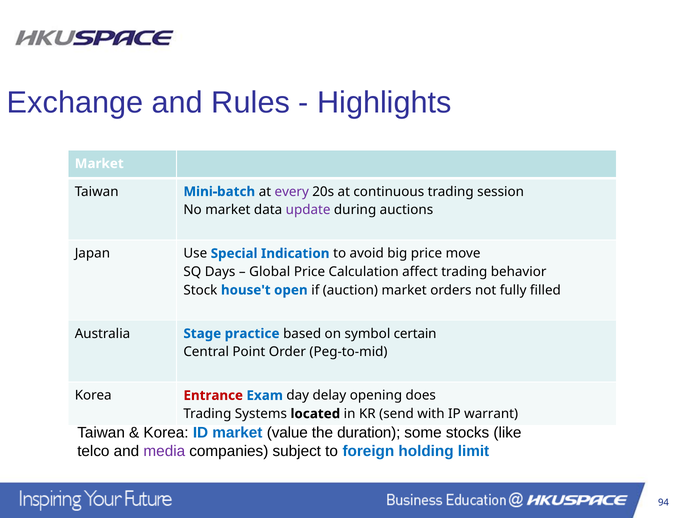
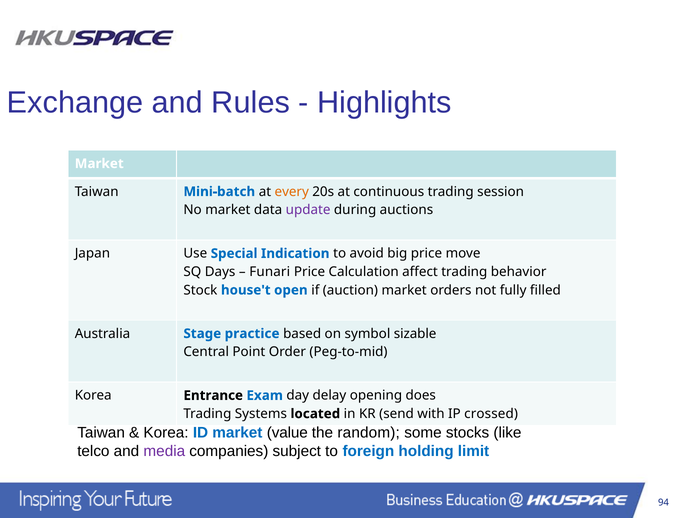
every colour: purple -> orange (292, 191)
Global: Global -> Funari (270, 272)
certain: certain -> sizable (415, 333)
Entrance colour: red -> black (213, 395)
warrant: warrant -> crossed (491, 413)
duration: duration -> random (369, 432)
